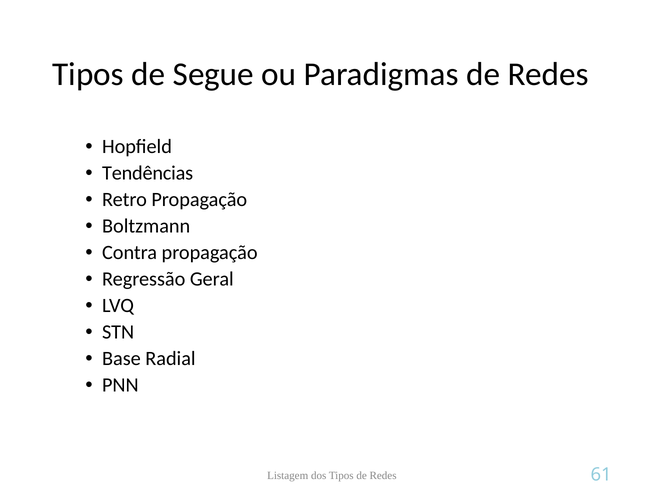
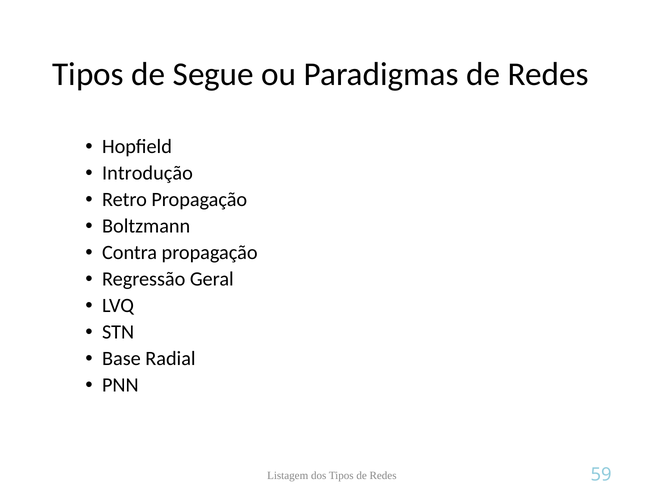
Tendências: Tendências -> Introdução (147, 173)
61: 61 -> 59 (601, 475)
